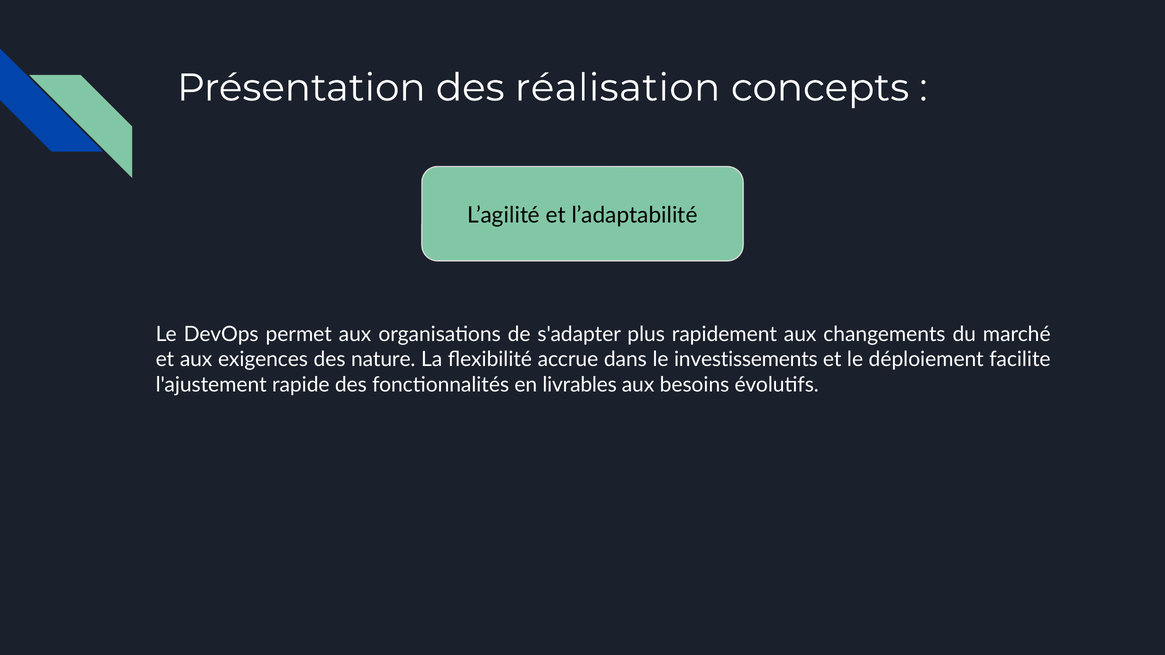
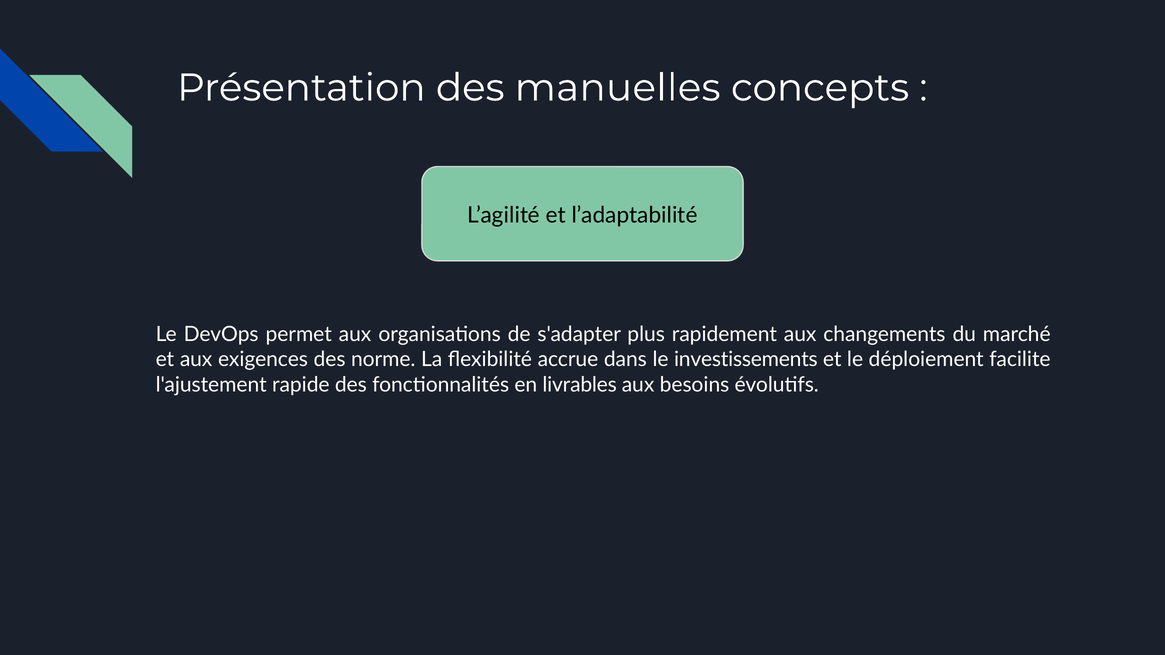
réalisation: réalisation -> manuelles (618, 88)
nature: nature -> norme (383, 360)
